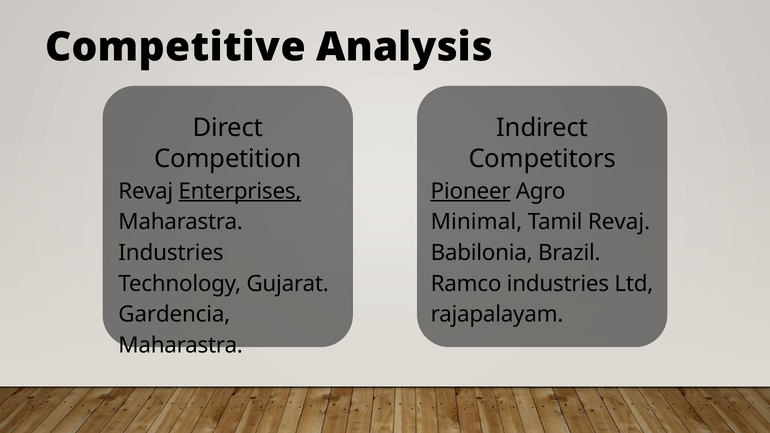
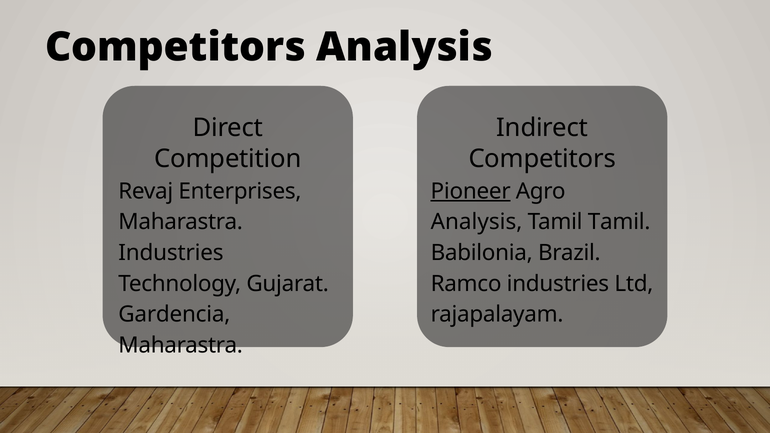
Competitive: Competitive -> Competitors (175, 47)
Enterprises underline: present -> none (240, 191)
Minimal: Minimal -> Analysis (476, 222)
Tamil Revaj: Revaj -> Tamil (619, 222)
